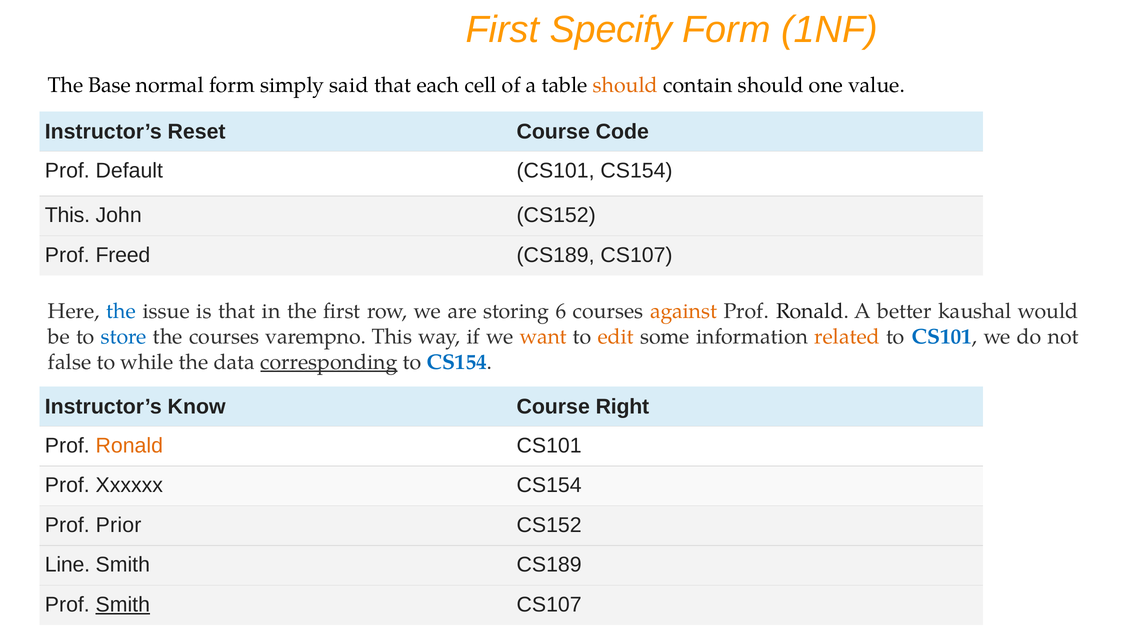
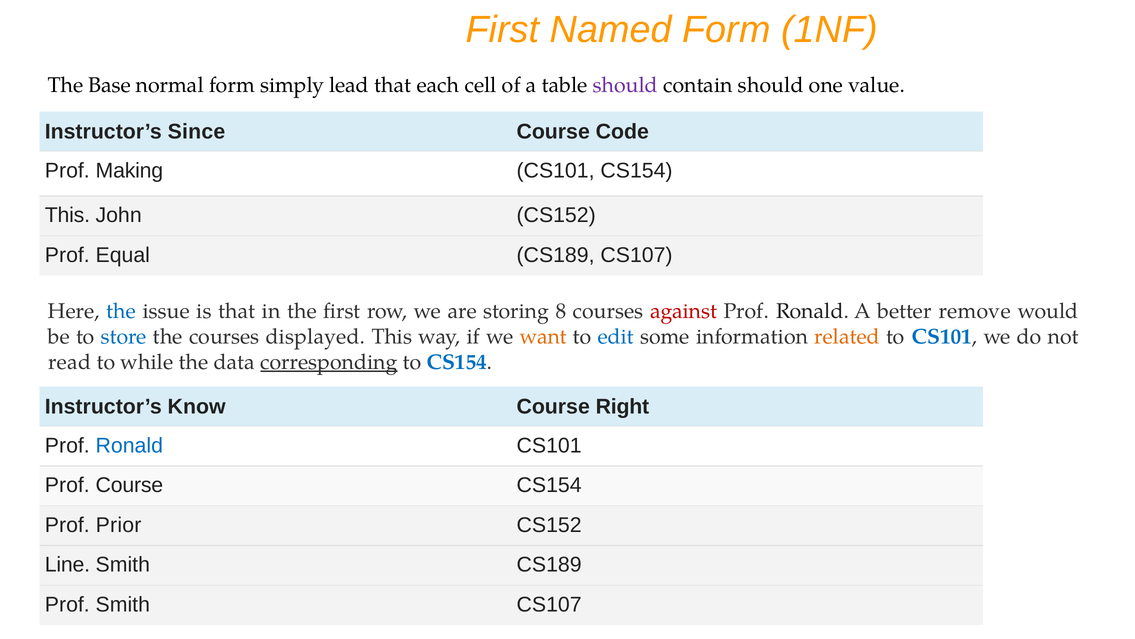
Specify: Specify -> Named (611, 30)
said: said -> lead (349, 85)
should colour: orange -> purple (625, 85)
Reset: Reset -> Since (196, 132)
Default: Default -> Making (129, 170)
Freed: Freed -> Equal (123, 255)
6: 6 -> 8 (561, 311)
against colour: orange -> red (684, 311)
kaushal: kaushal -> remove (975, 311)
varempno: varempno -> displayed (315, 336)
edit colour: orange -> blue (616, 336)
false: false -> read (70, 362)
Ronald colour: orange -> blue (129, 445)
Prof Xxxxxx: Xxxxxx -> Course (129, 485)
Smith underline: present -> none (123, 604)
